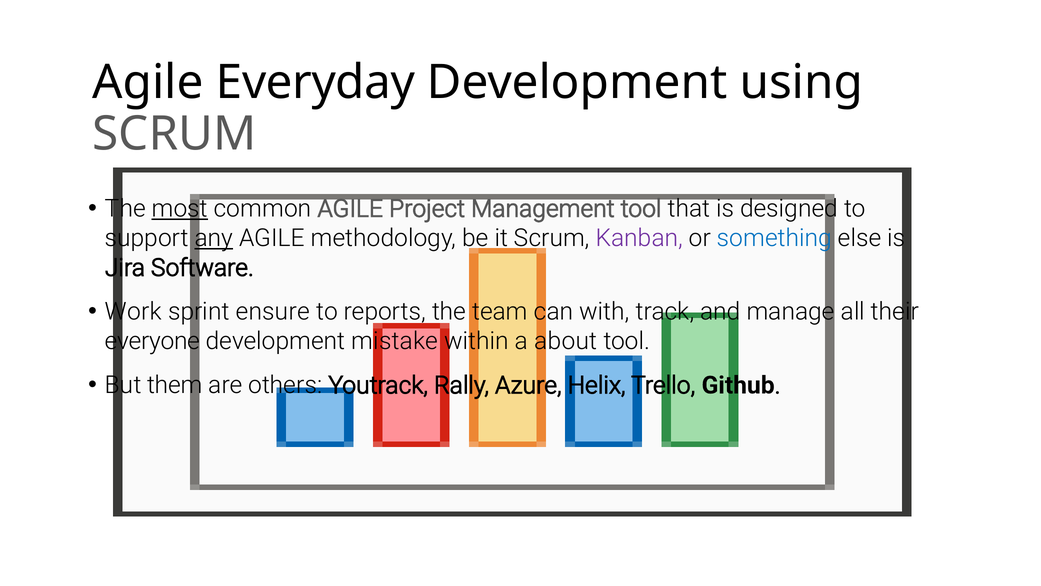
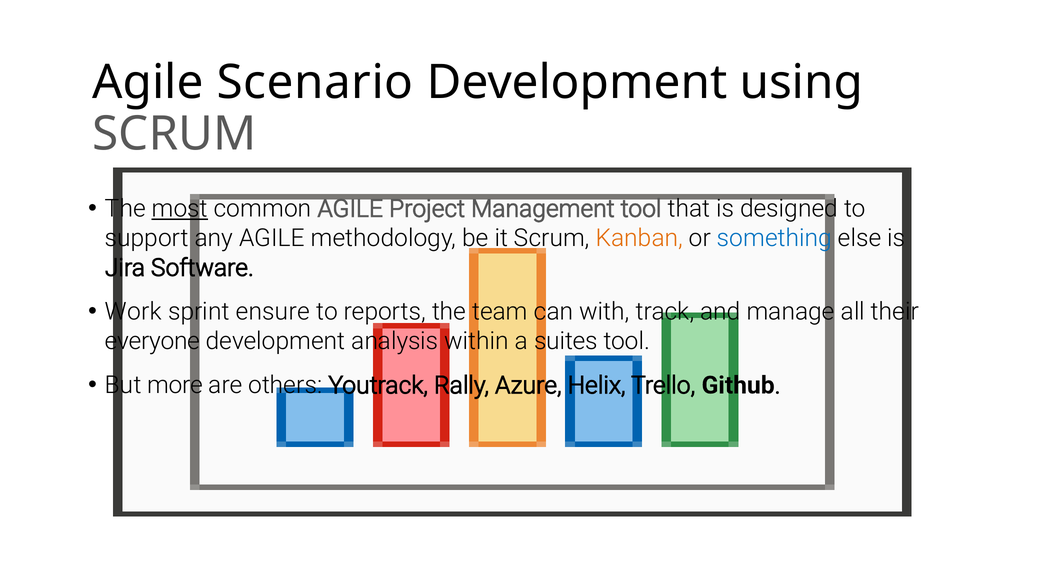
Everyday: Everyday -> Scenario (315, 82)
any underline: present -> none (214, 238)
Kanban colour: purple -> orange (639, 238)
mistake: mistake -> analysis (395, 341)
about: about -> suites (566, 341)
them: them -> more (175, 385)
